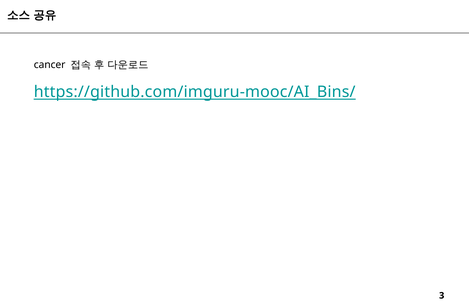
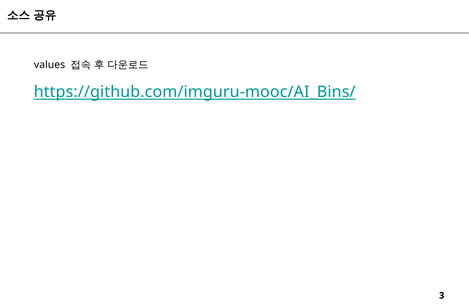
cancer: cancer -> values (50, 65)
